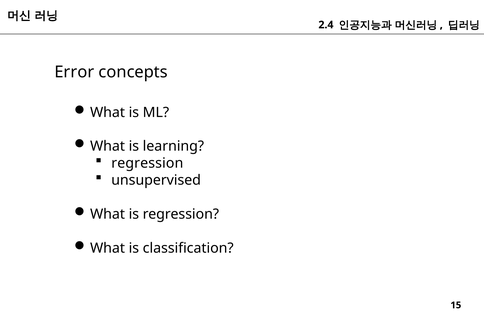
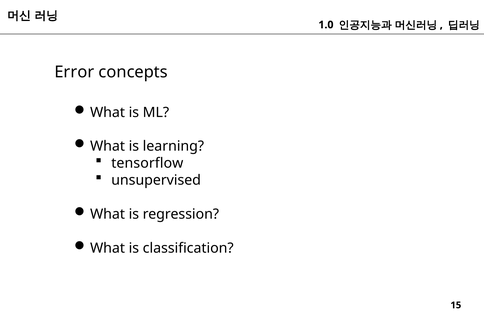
2.4: 2.4 -> 1.0 (326, 25)
regression: regression -> tensorflow (147, 163)
